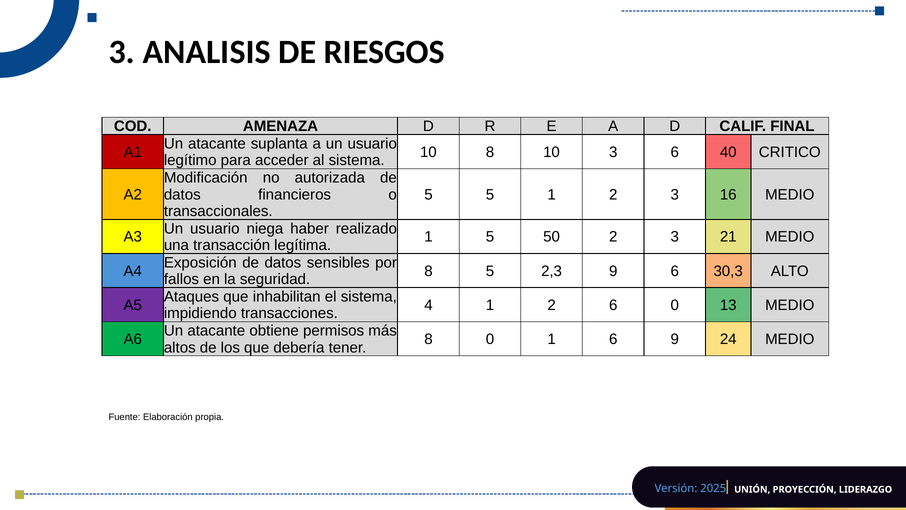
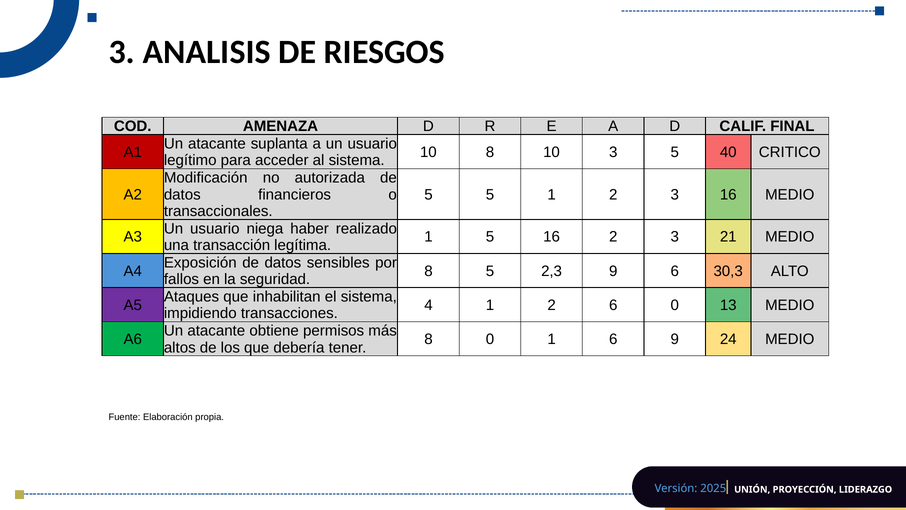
3 6: 6 -> 5 (675, 152)
5 50: 50 -> 16 (552, 237)
